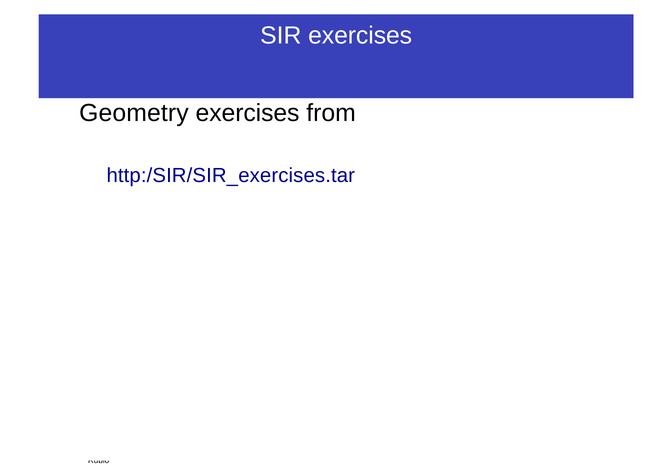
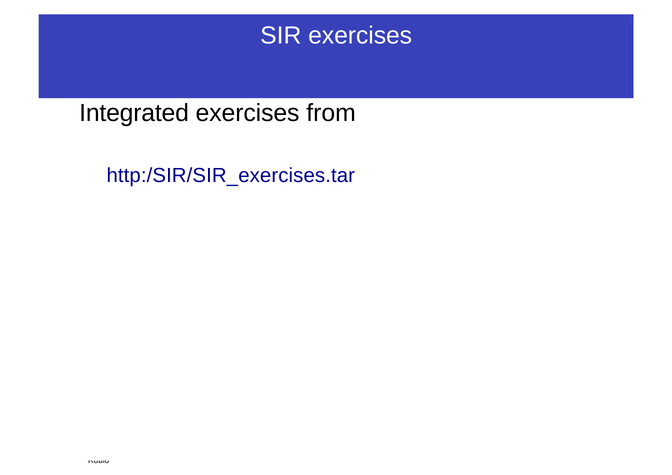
Geometry: Geometry -> Integrated (134, 113)
